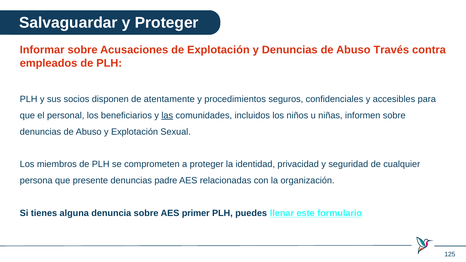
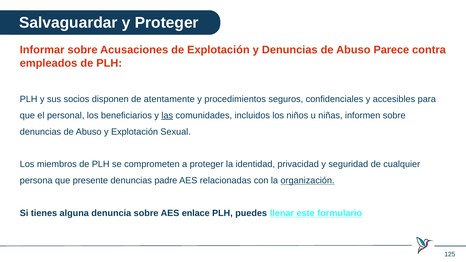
Través: Través -> Parece (391, 50)
organización underline: none -> present (308, 181)
primer: primer -> enlace (196, 213)
